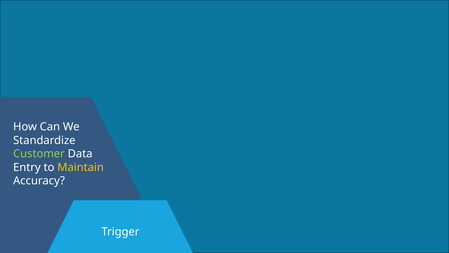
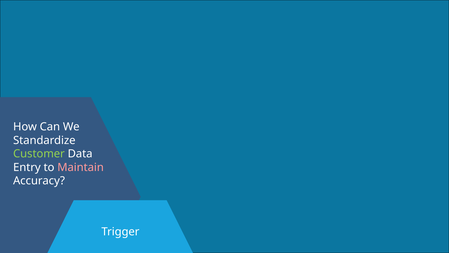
Maintain colour: yellow -> pink (81, 167)
